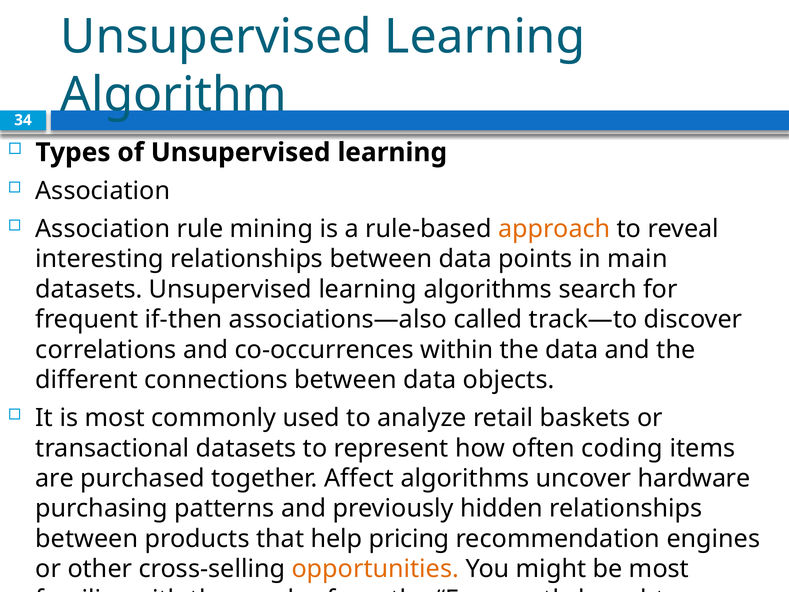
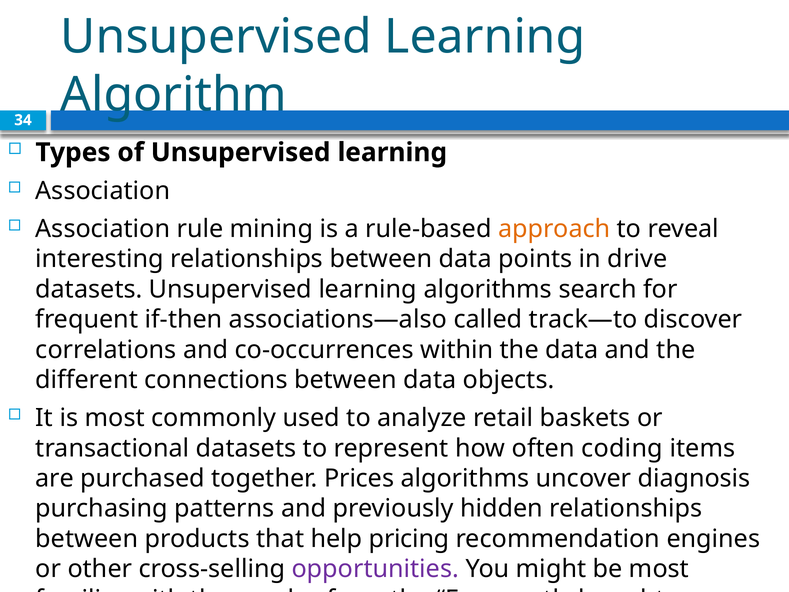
main: main -> drive (638, 259)
Affect: Affect -> Prices (359, 478)
hardware: hardware -> diagnosis (694, 478)
opportunities colour: orange -> purple (375, 569)
